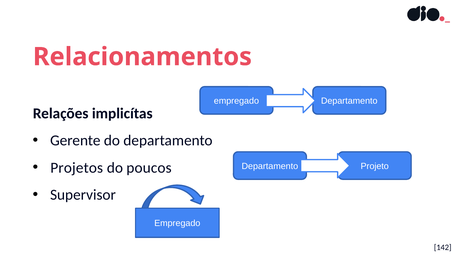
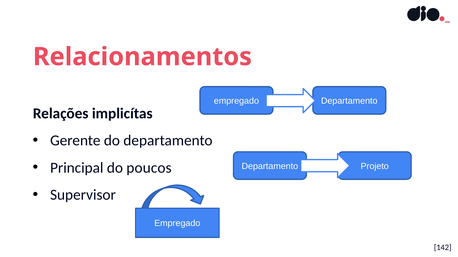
Projetos: Projetos -> Principal (77, 168)
